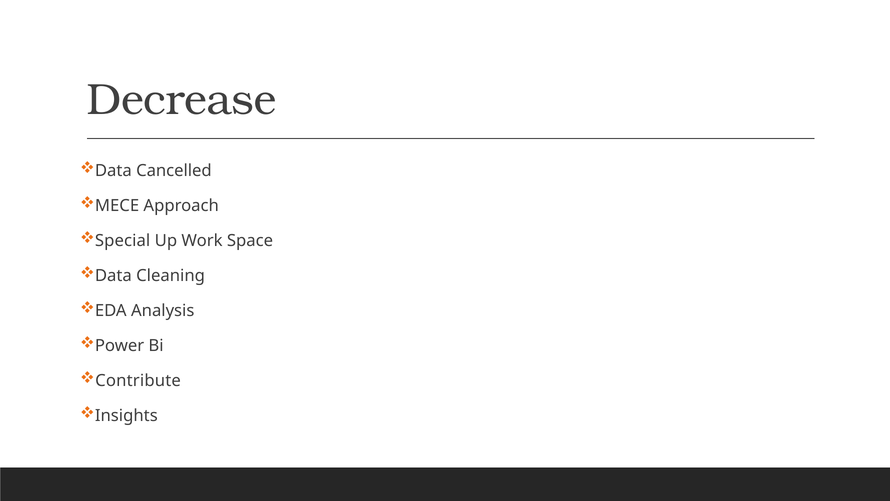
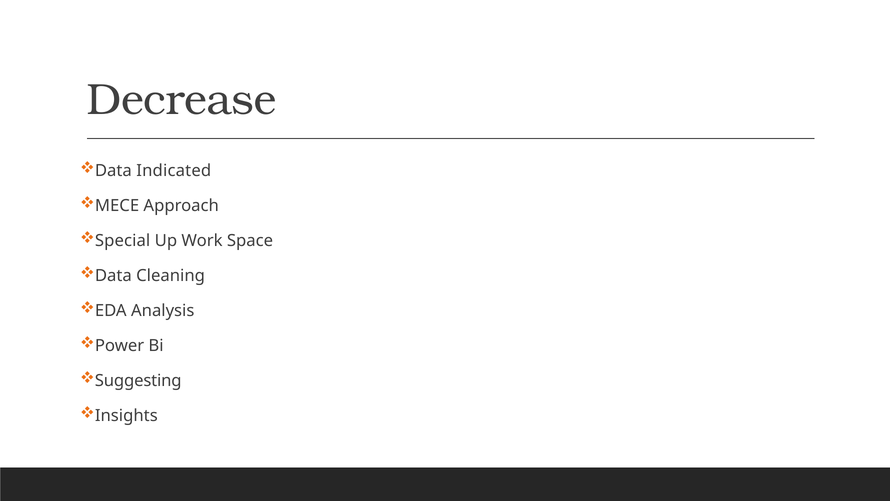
Cancelled: Cancelled -> Indicated (174, 170)
Contribute: Contribute -> Suggesting (138, 380)
